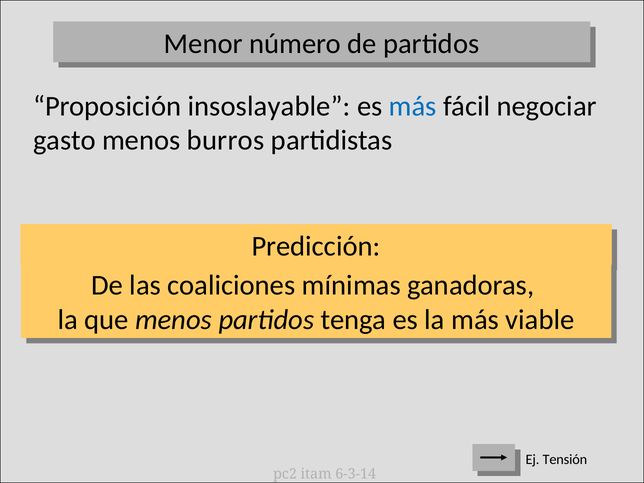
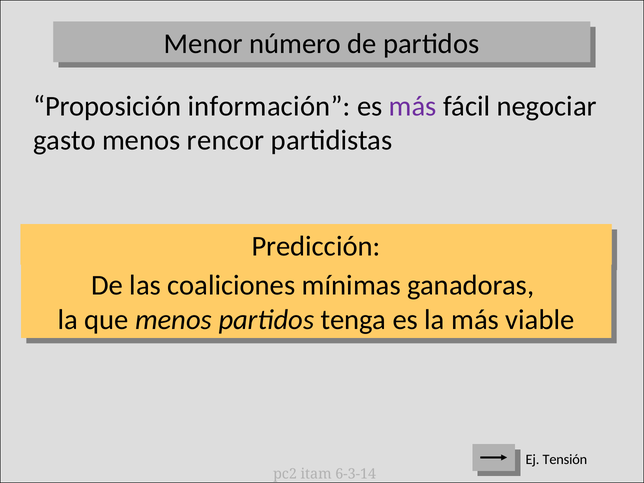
insoslayable: insoslayable -> información (269, 106)
más colour: blue -> purple (413, 106)
burros: burros -> rencor (226, 140)
